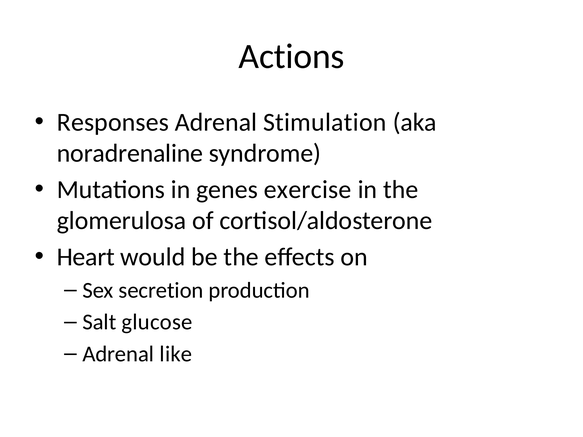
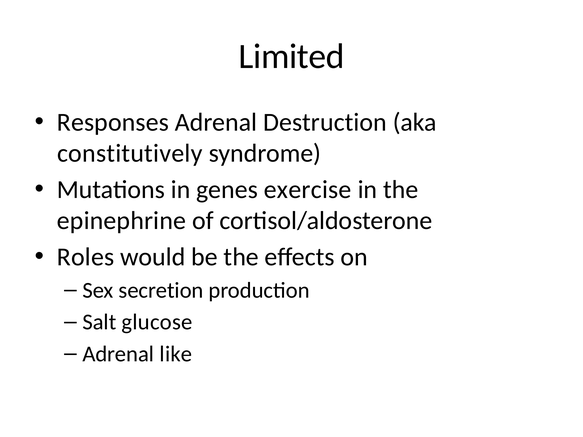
Actions: Actions -> Limited (292, 56)
Stimulation: Stimulation -> Destruction (325, 122)
noradrenaline: noradrenaline -> constitutively (130, 153)
glomerulosa: glomerulosa -> epinephrine (121, 221)
Heart: Heart -> Roles (86, 257)
